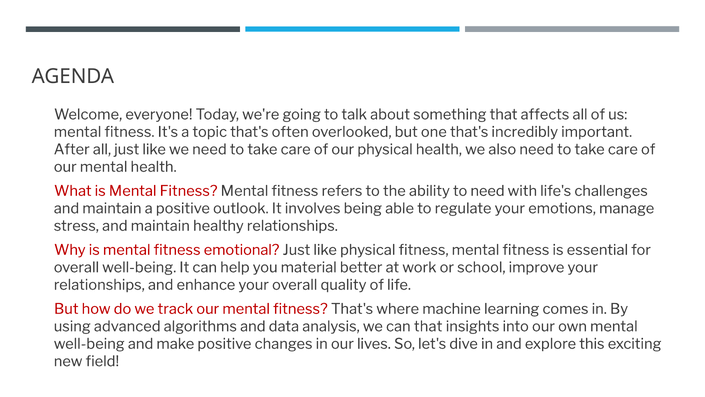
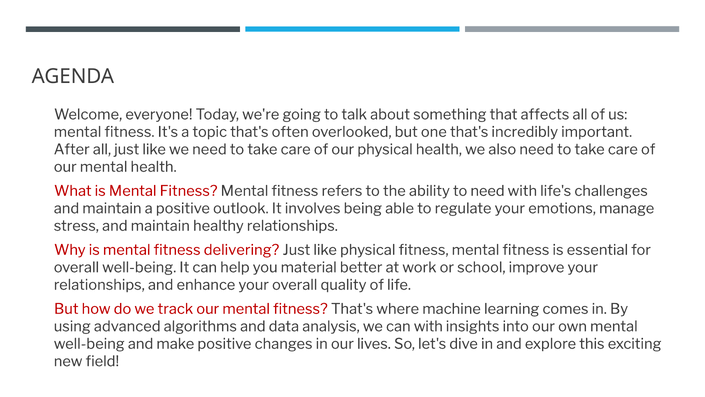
emotional: emotional -> delivering (241, 250)
can that: that -> with (428, 326)
